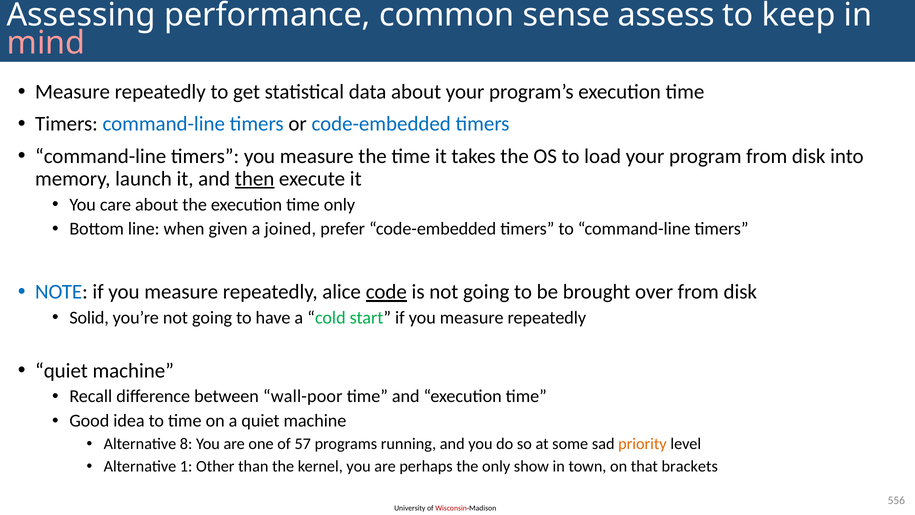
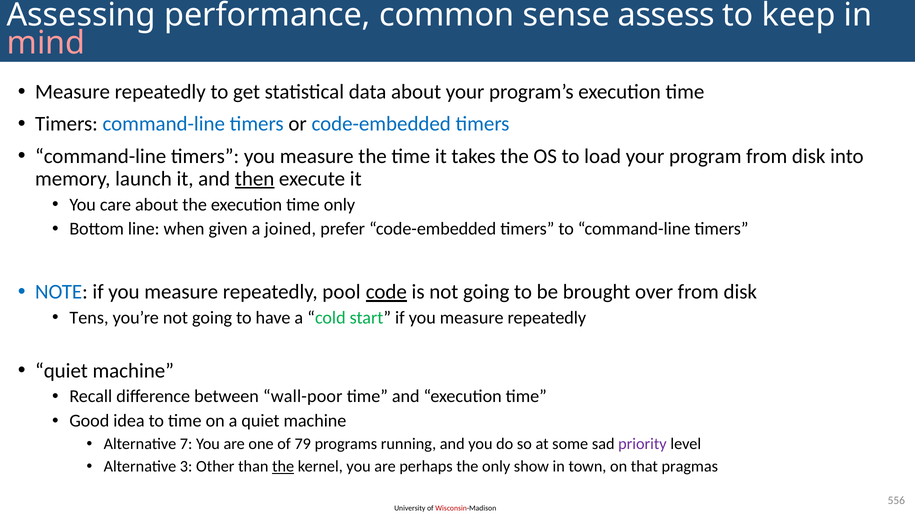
alice: alice -> pool (341, 292)
Solid: Solid -> Tens (89, 318)
8: 8 -> 7 (186, 444)
57: 57 -> 79 (303, 444)
priority colour: orange -> purple (642, 444)
1: 1 -> 3 (186, 466)
the underline: none -> present (283, 466)
brackets: brackets -> pragmas (690, 466)
